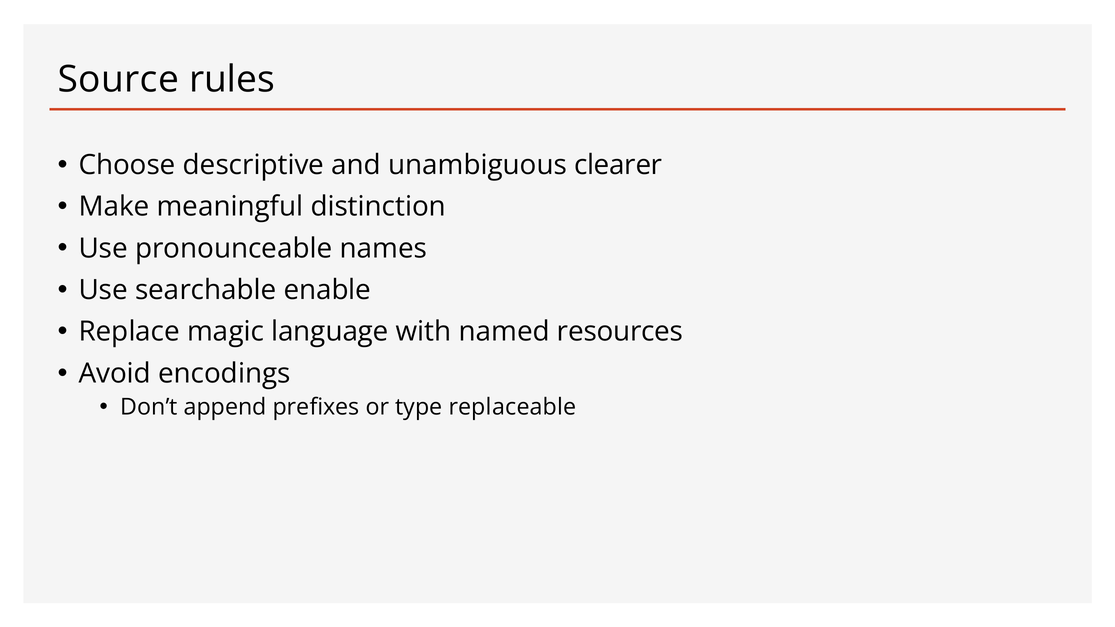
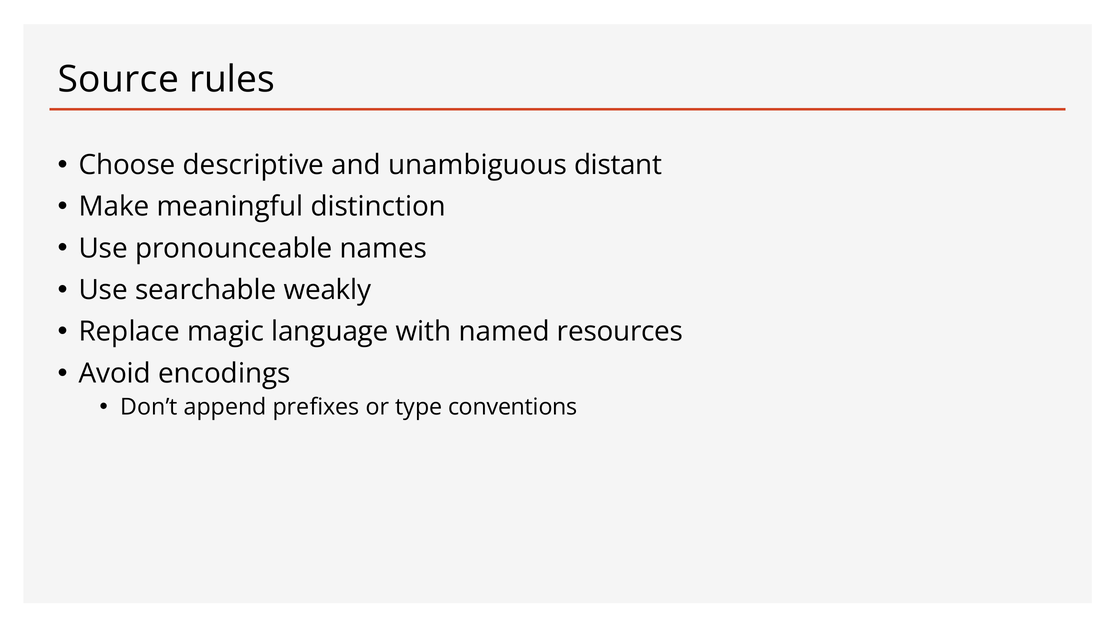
clearer: clearer -> distant (618, 165)
enable: enable -> weakly (327, 290)
replaceable: replaceable -> conventions (513, 407)
